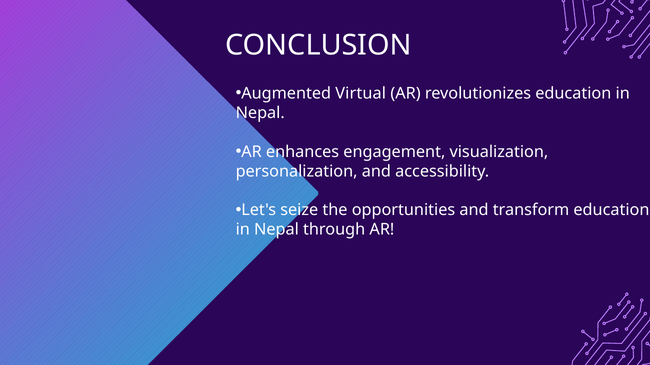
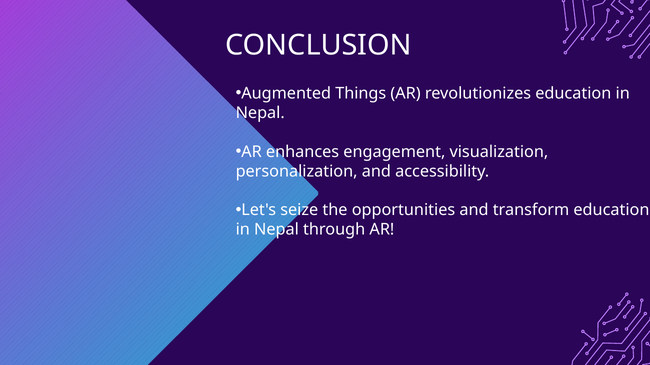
Virtual: Virtual -> Things (361, 93)
